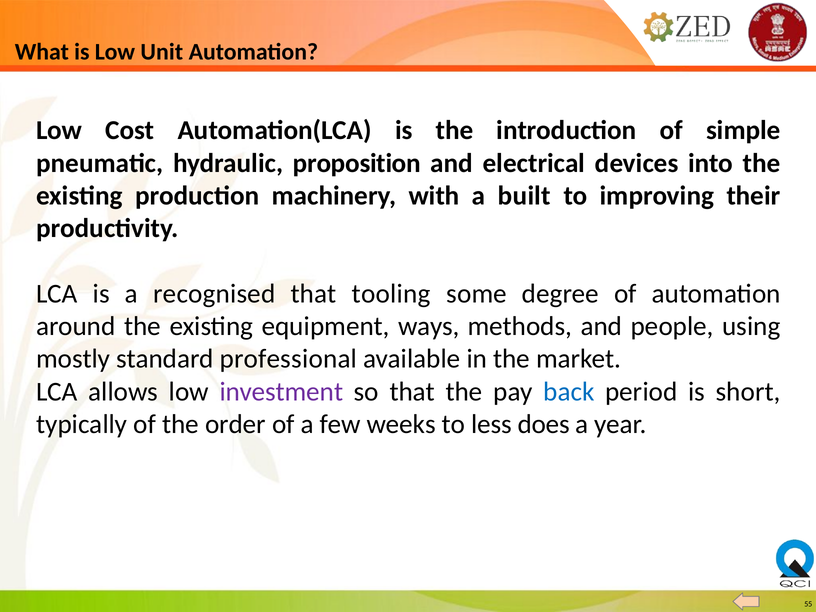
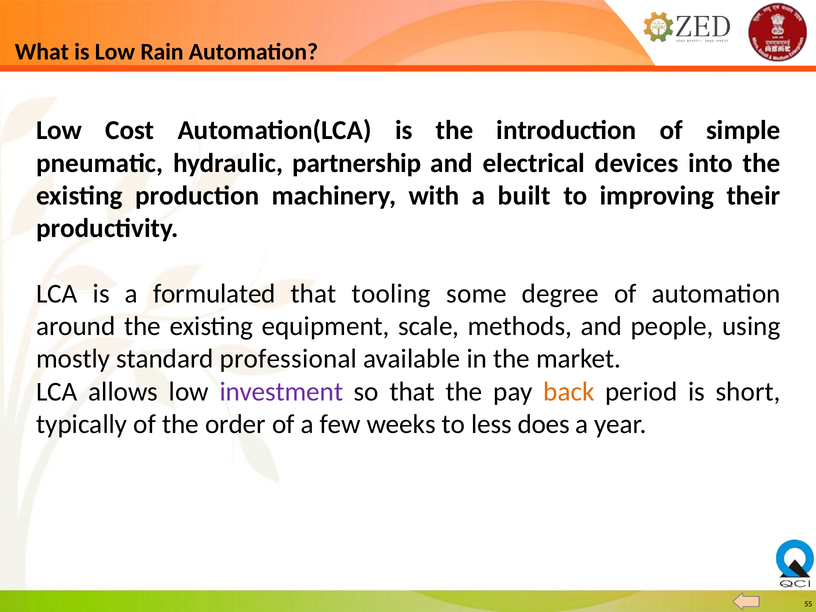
Unit: Unit -> Rain (162, 52)
proposition: proposition -> partnership (357, 163)
recognised: recognised -> formulated (214, 294)
ways: ways -> scale (429, 326)
back colour: blue -> orange (569, 392)
